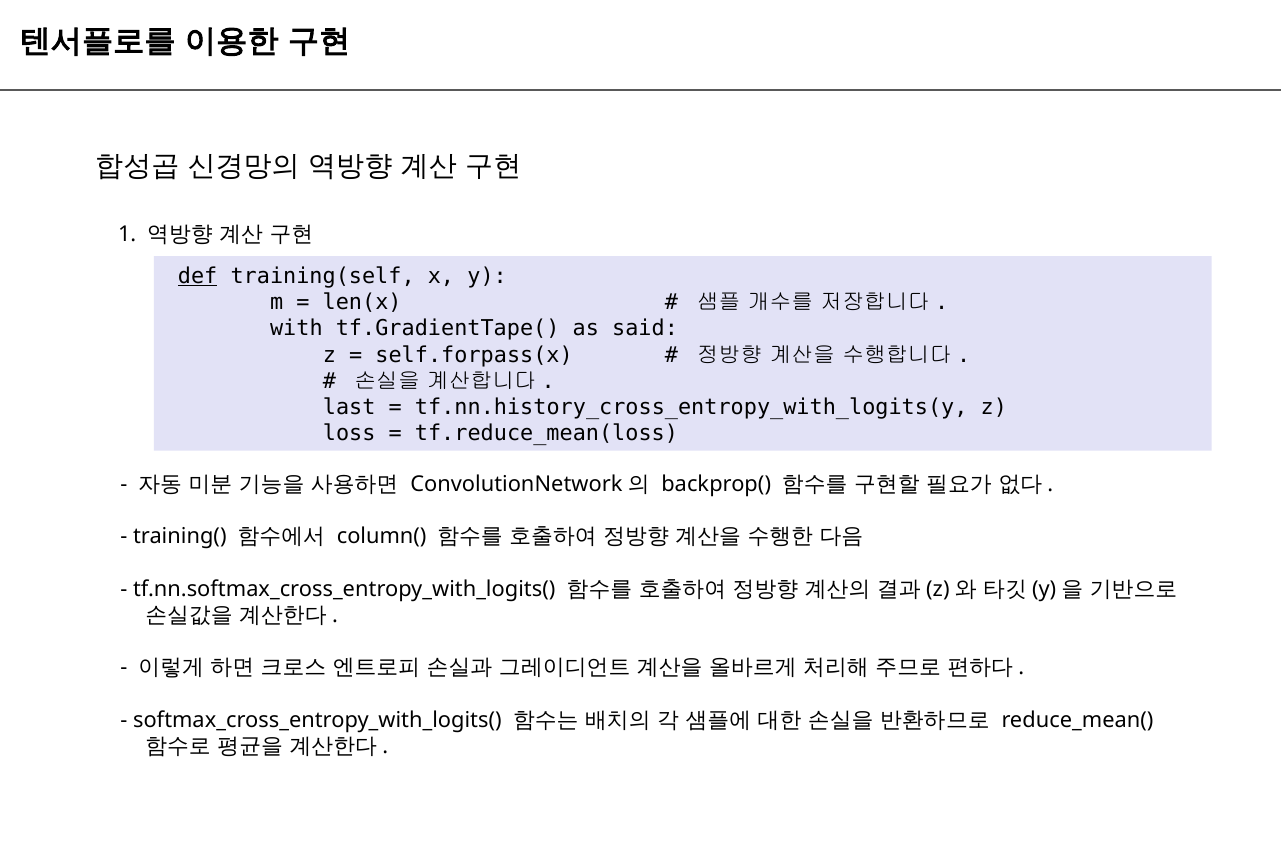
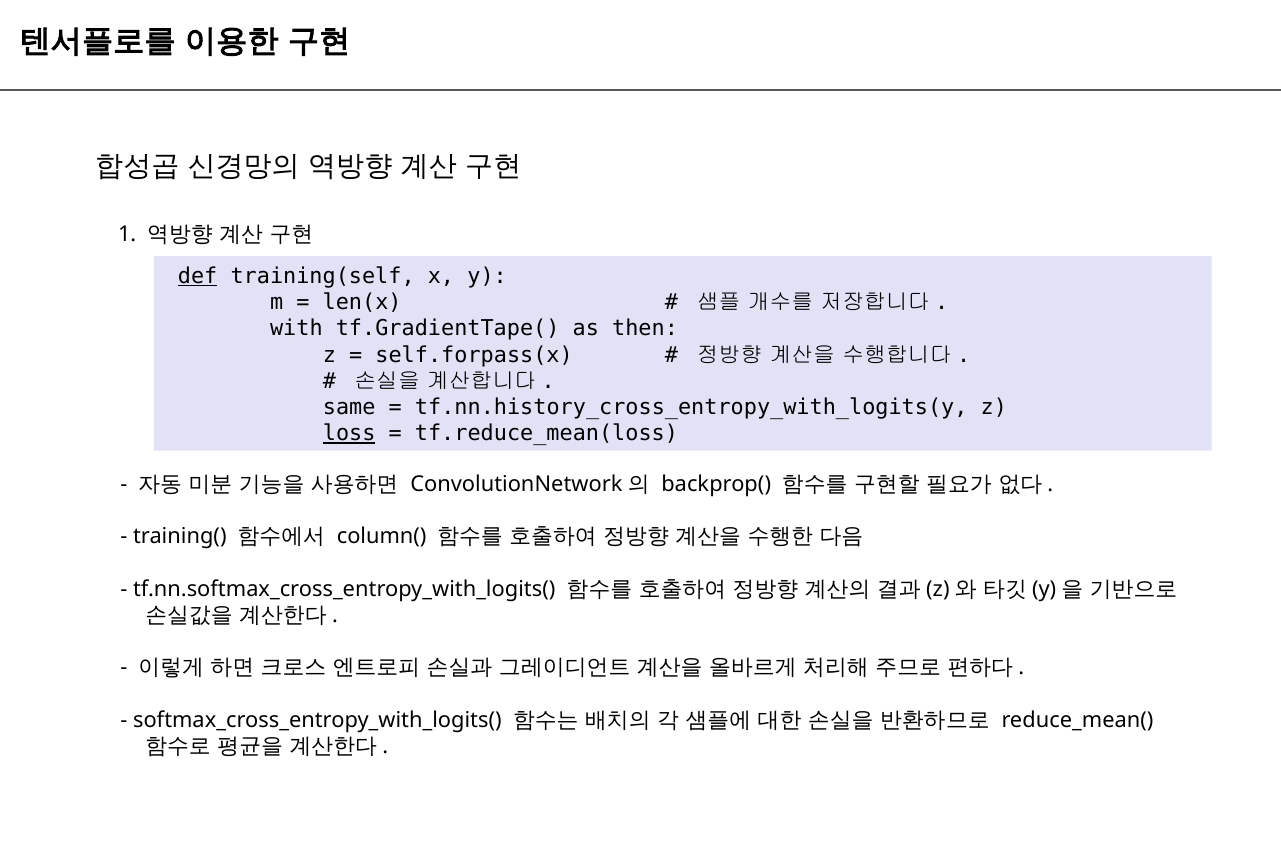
said: said -> then (645, 328)
last: last -> same (349, 407)
loss underline: none -> present (349, 433)
